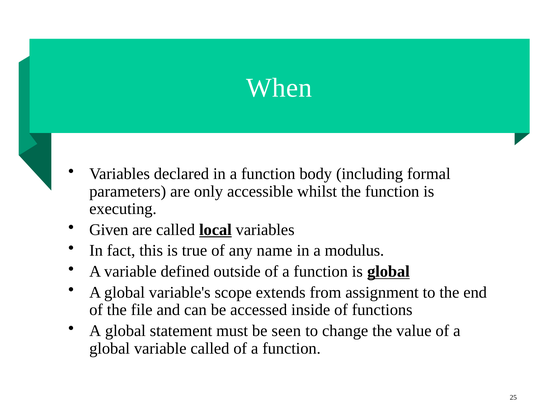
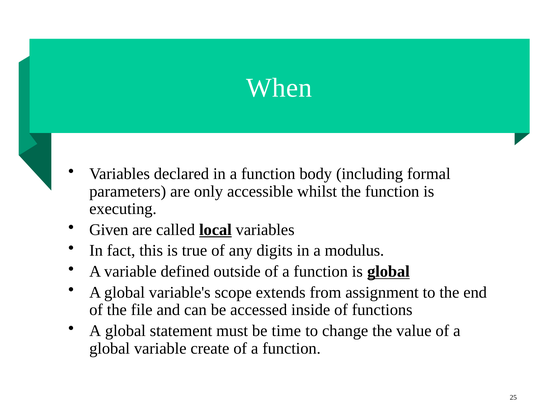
name: name -> digits (275, 251)
seen: seen -> time (286, 331)
variable called: called -> create (210, 349)
